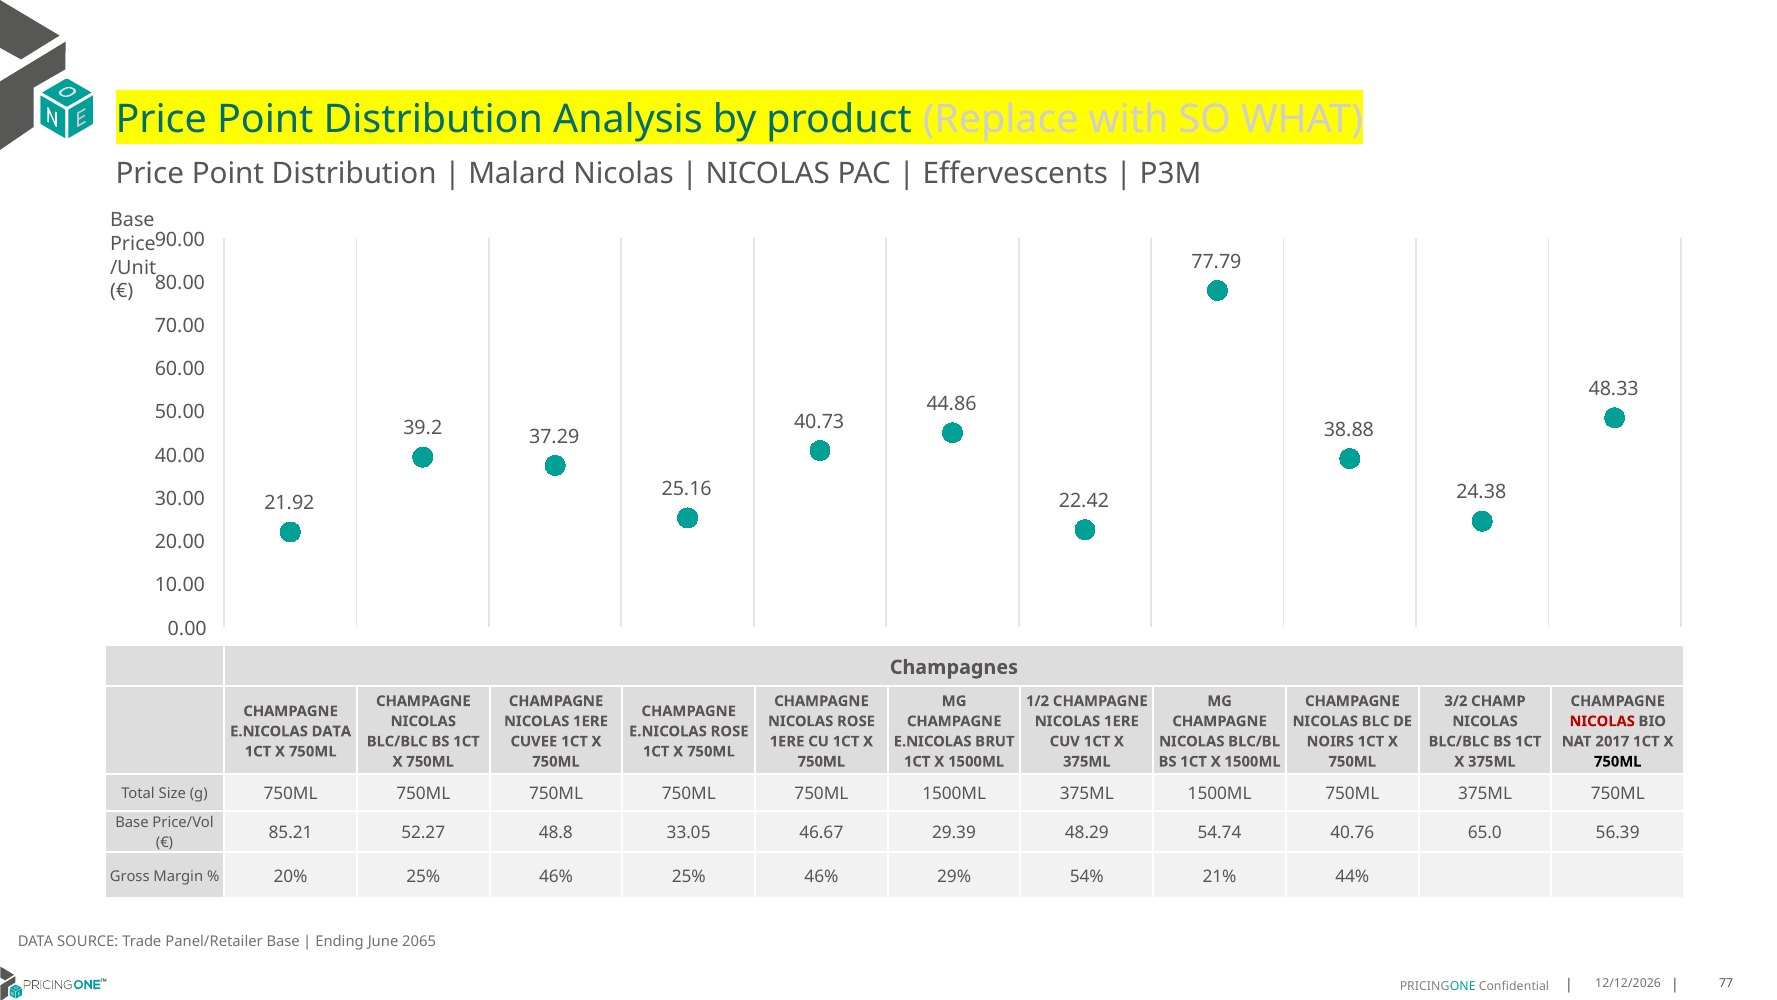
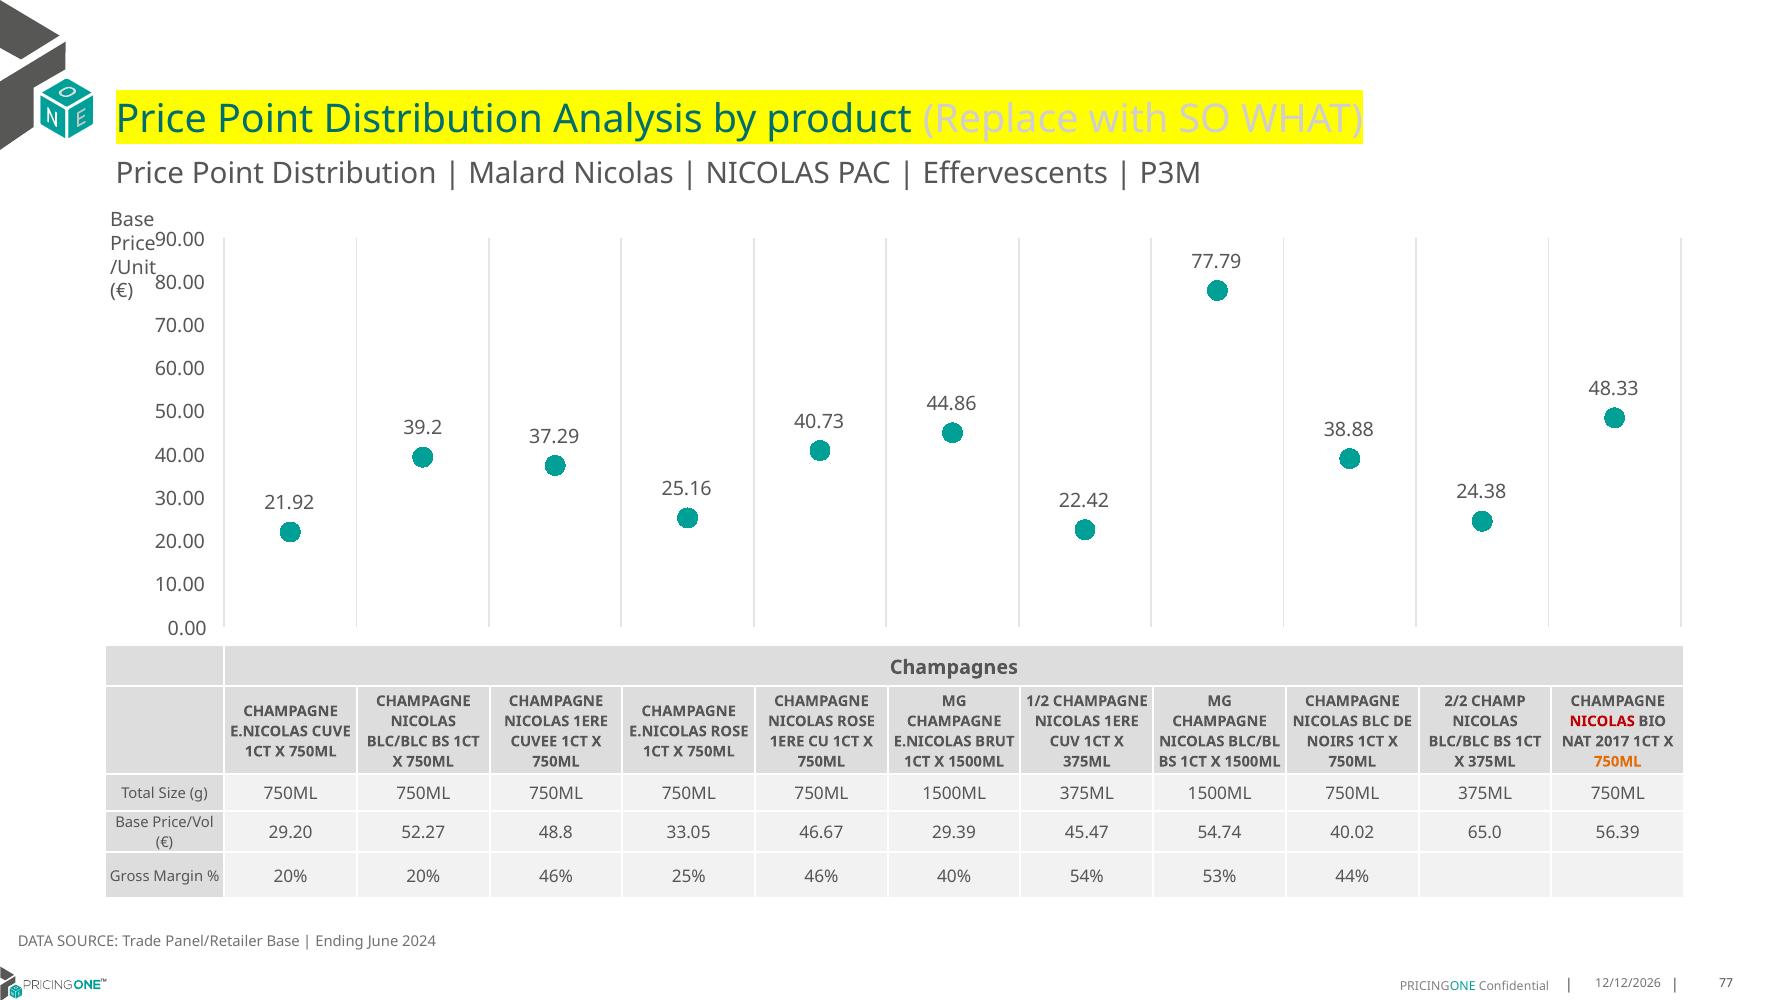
3/2: 3/2 -> 2/2 (1456, 701)
E.NICOLAS DATA: DATA -> CUVE (331, 731)
750ML colour: black -> orange (1618, 761)
85.21: 85.21 -> 29.20 (291, 832)
48.29: 48.29 -> 45.47 (1087, 832)
40.76: 40.76 -> 40.02 (1352, 832)
20% 25%: 25% -> 20% (423, 876)
29%: 29% -> 40% (954, 876)
21%: 21% -> 53% (1220, 876)
2065: 2065 -> 2024 (419, 941)
